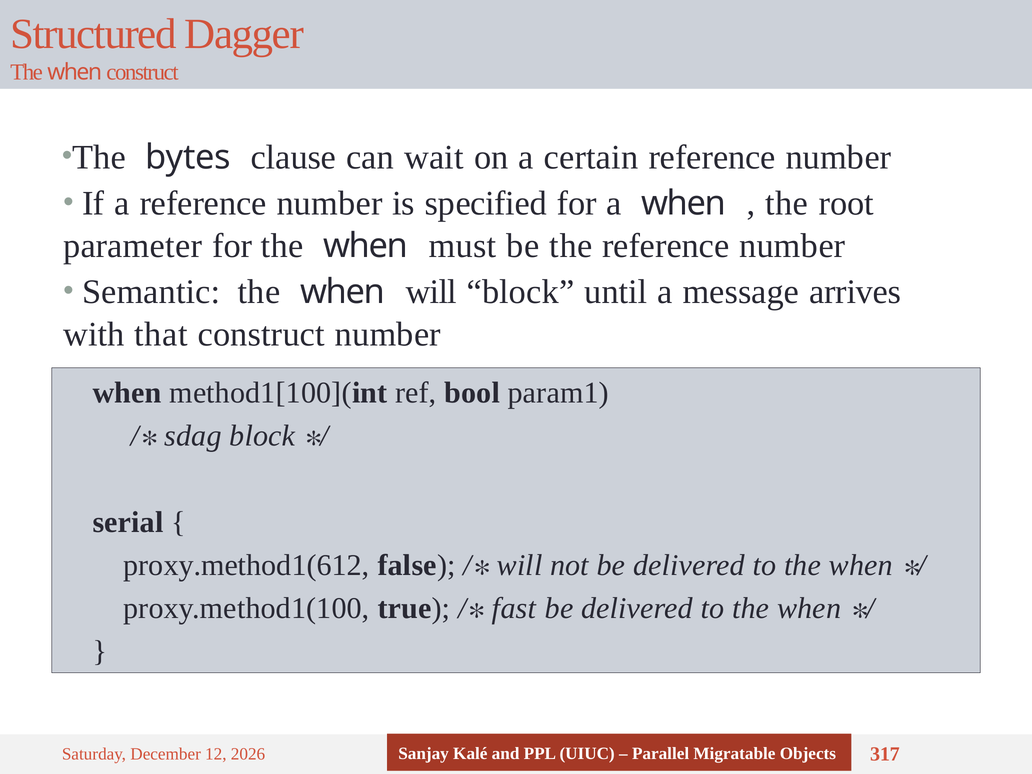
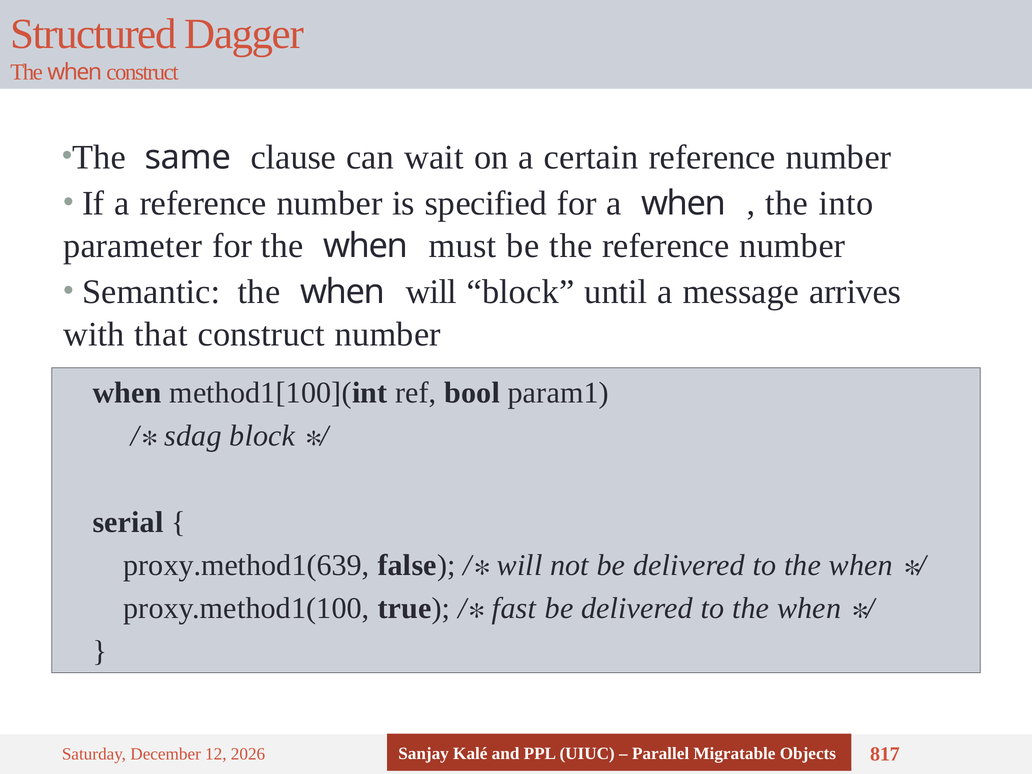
bytes: bytes -> same (188, 157)
root: root -> into (846, 204)
proxy.method1(612: proxy.method1(612 -> proxy.method1(639 (246, 565)
317: 317 -> 817 (885, 754)
